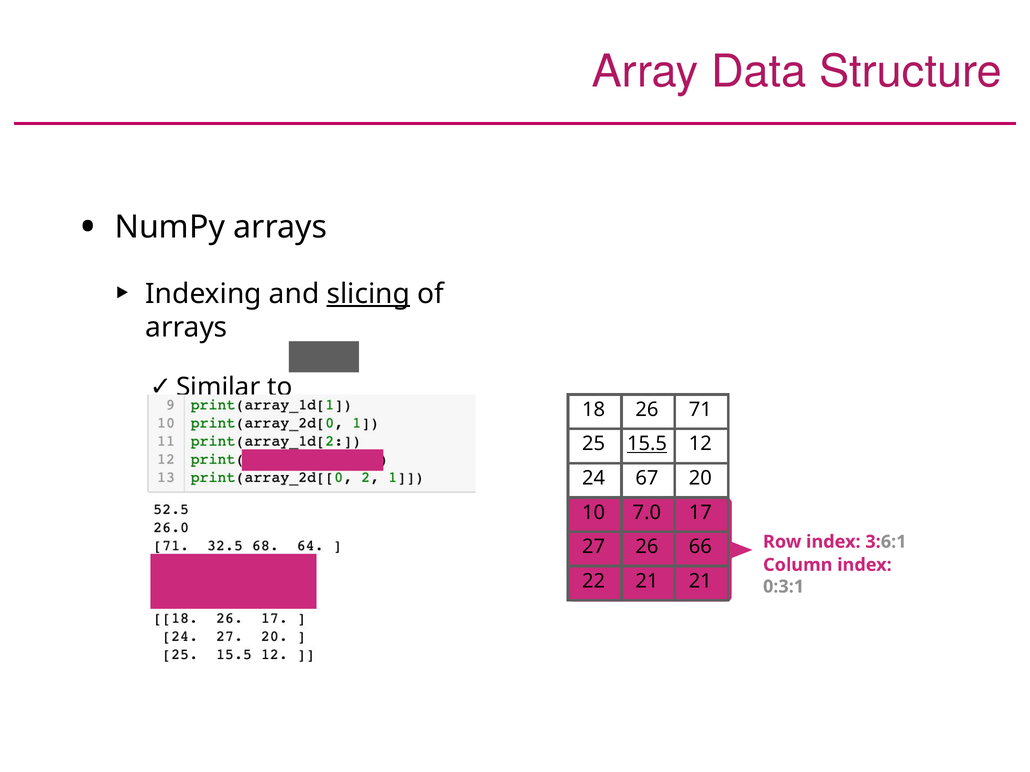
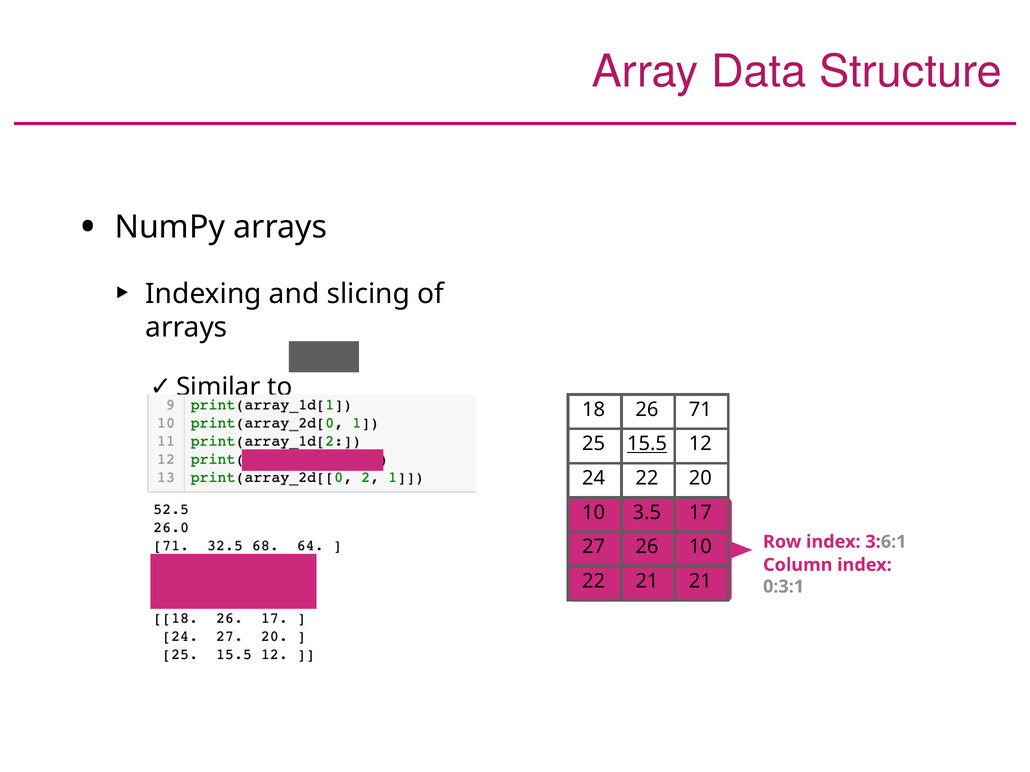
slicing underline: present -> none (368, 294)
24 67: 67 -> 22 (647, 478)
7.0: 7.0 -> 3.5 (647, 513)
26 66: 66 -> 10 (700, 547)
